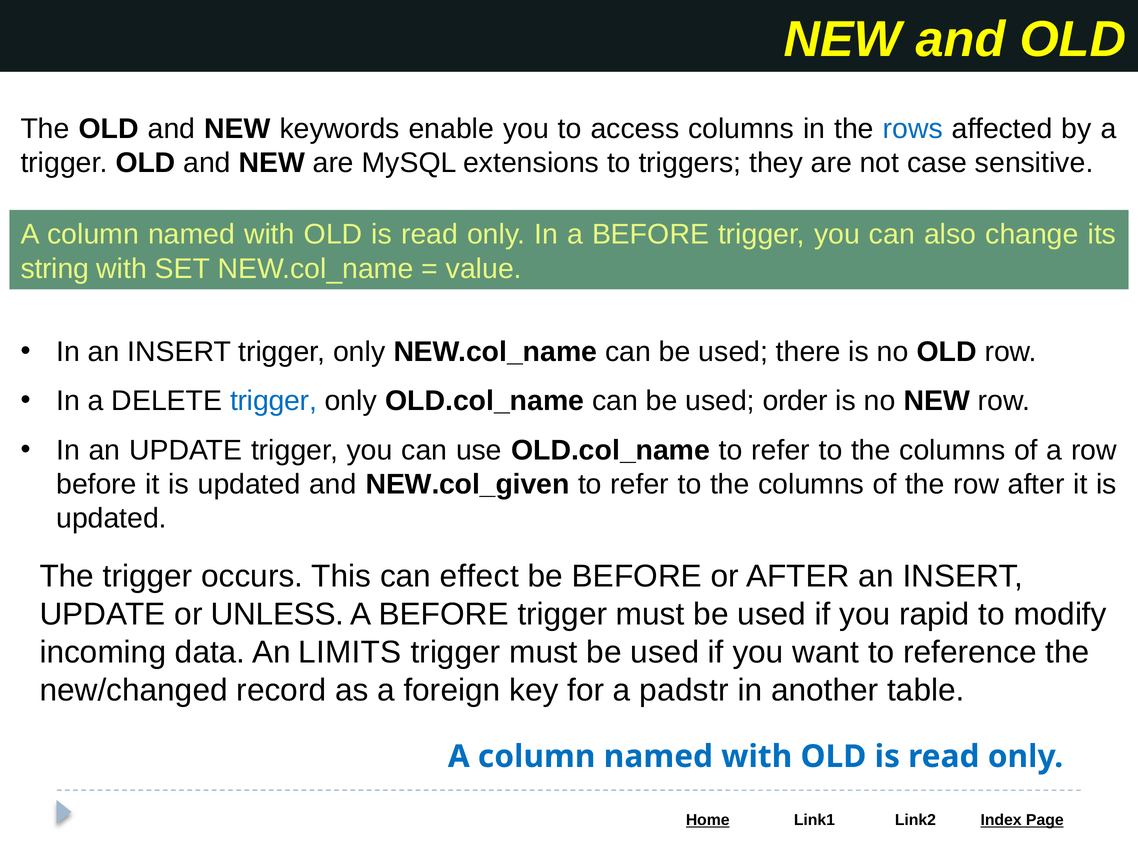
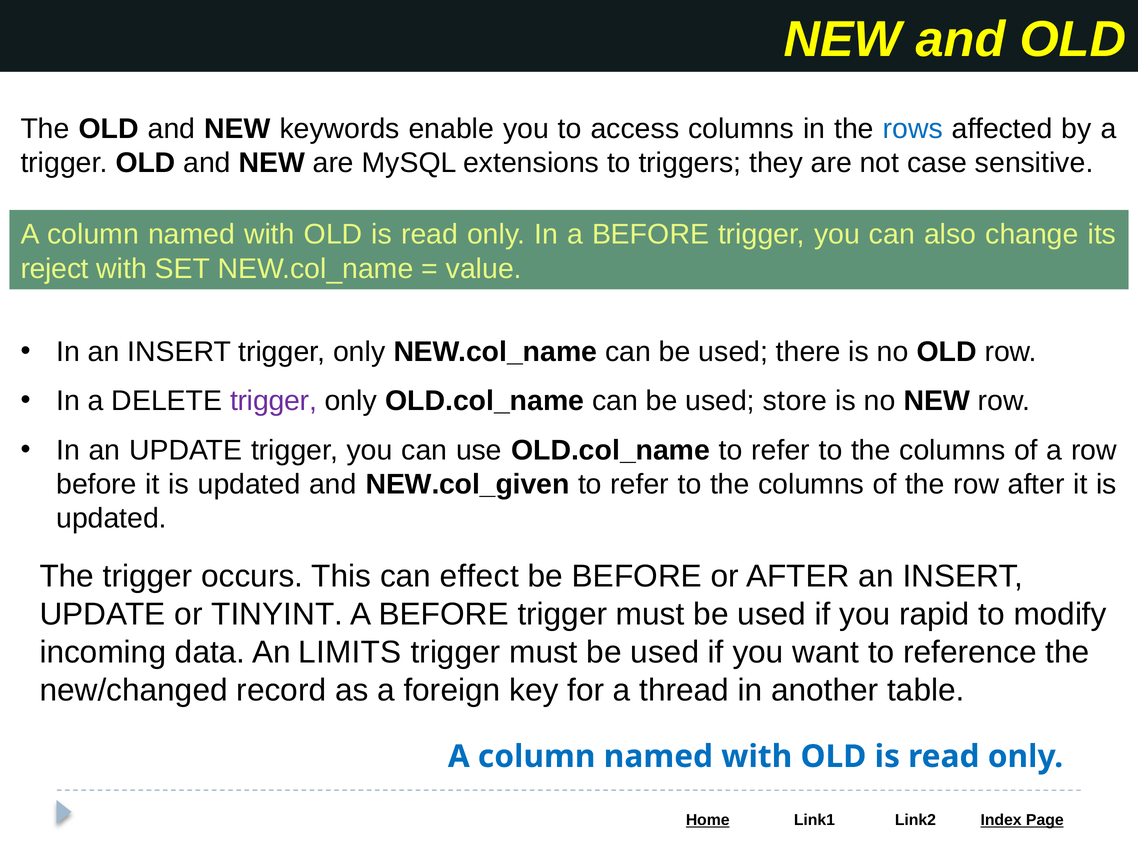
string: string -> reject (55, 269)
trigger colour: blue -> purple (273, 401)
order: order -> store (795, 401)
UNLESS: UNLESS -> TINYINT (277, 615)
padstr: padstr -> thread (684, 691)
